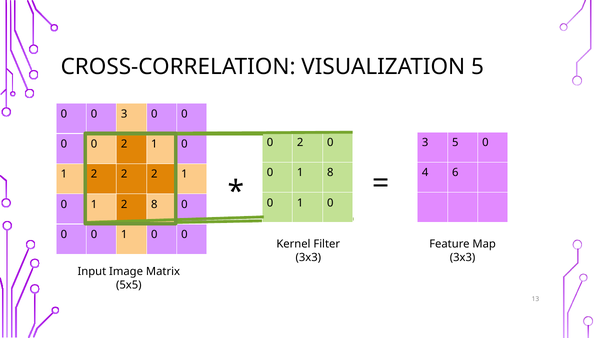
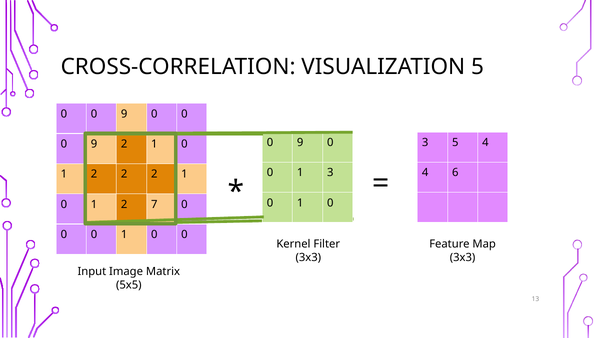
3: 3 -> 9 (124, 114)
2: 2 -> 9 (300, 142)
5 0: 0 -> 4 (485, 142)
0: 0 -> 9 (94, 144)
1 8: 8 -> 3 (330, 172)
2 8: 8 -> 7 (154, 204)
